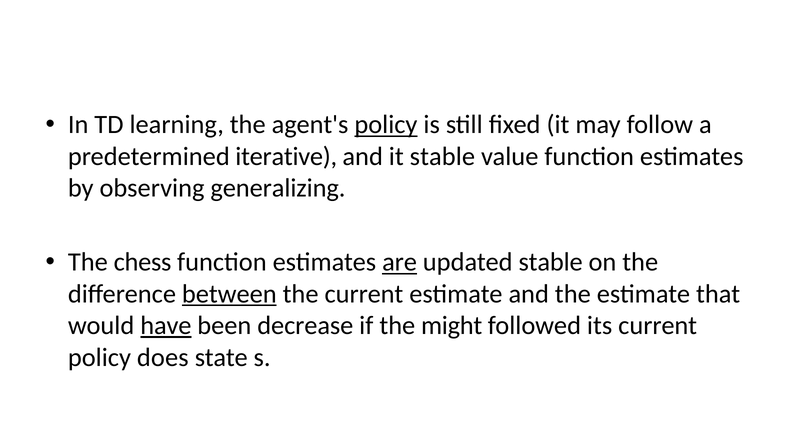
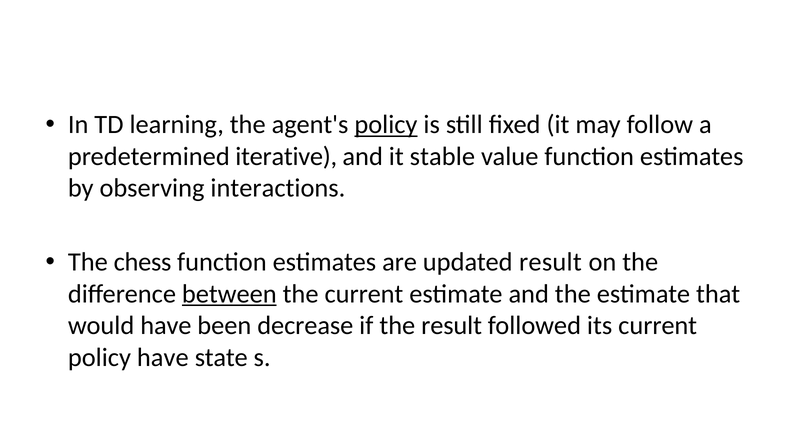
generalizing: generalizing -> interactions (278, 188)
are underline: present -> none (400, 262)
updated stable: stable -> result (550, 262)
have underline: present -> none (166, 326)
the might: might -> result (452, 326)
policy does: does -> have (163, 357)
